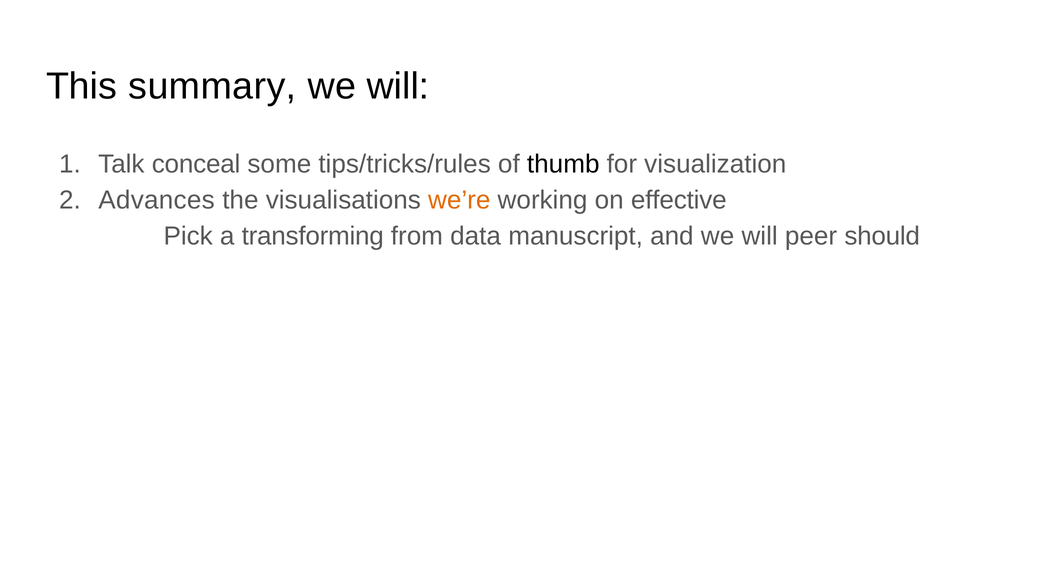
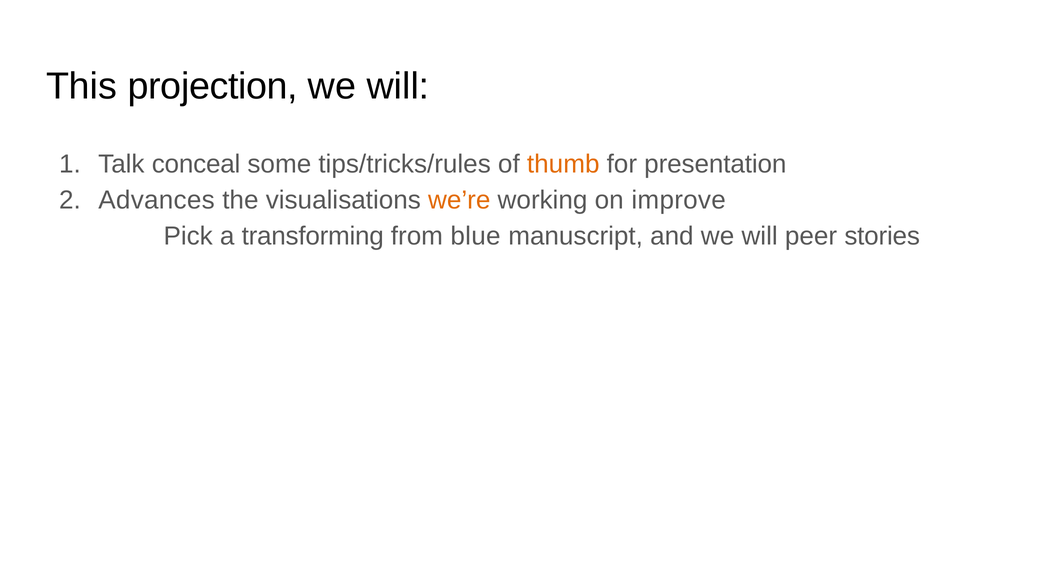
summary: summary -> projection (213, 86)
thumb colour: black -> orange (563, 164)
visualization: visualization -> presentation (715, 164)
effective: effective -> improve (679, 200)
data: data -> blue (475, 236)
should: should -> stories (882, 236)
